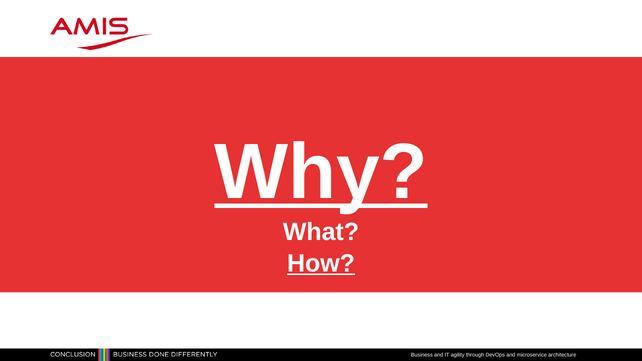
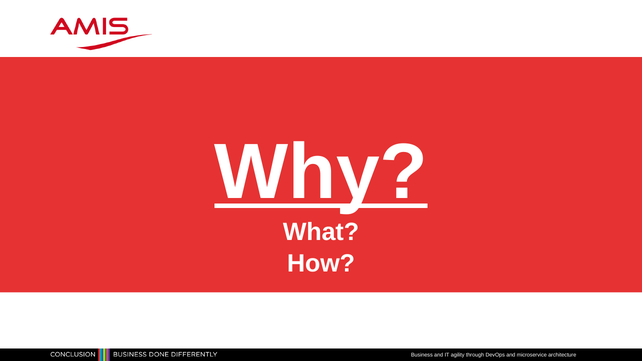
How underline: present -> none (321, 263)
